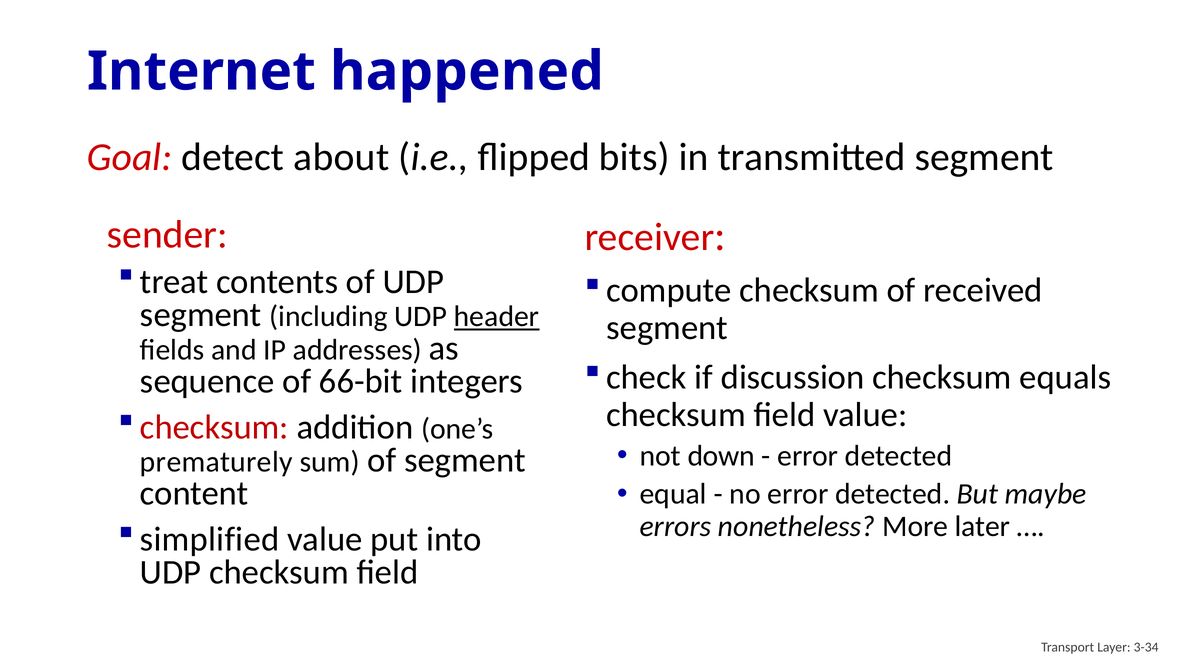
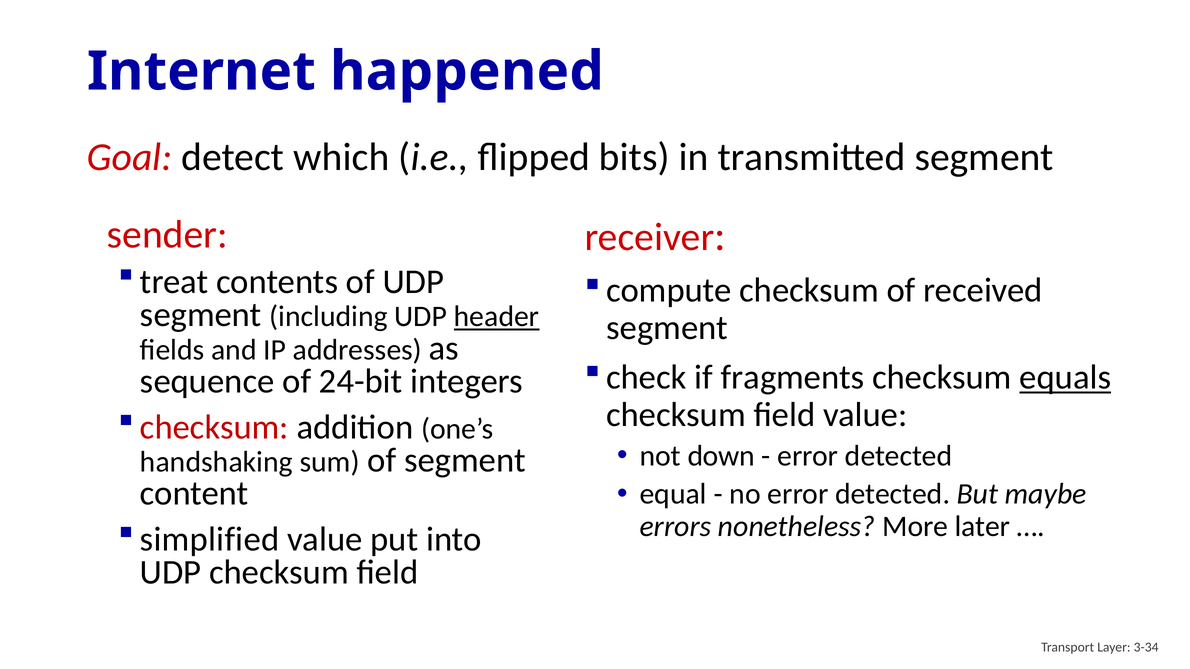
about: about -> which (341, 158)
discussion: discussion -> fragments (793, 378)
equals underline: none -> present (1065, 378)
66-bit: 66-bit -> 24-bit (361, 382)
prematurely: prematurely -> handshaking (216, 462)
